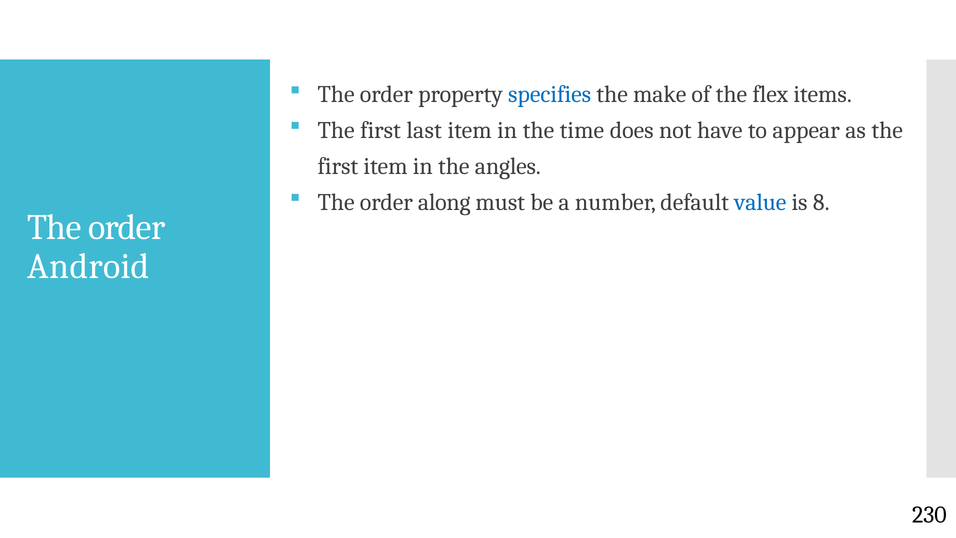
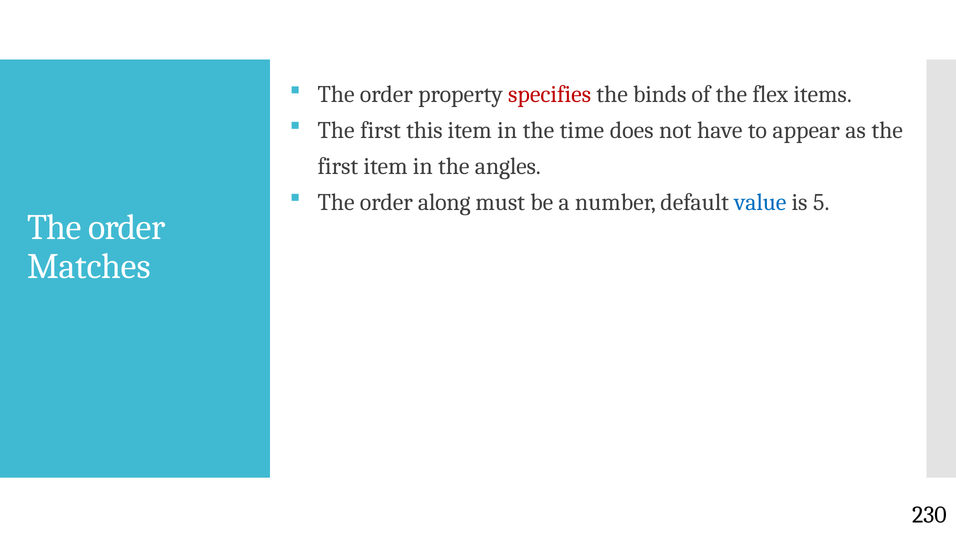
specifies colour: blue -> red (550, 95)
make: make -> binds (660, 95)
last: last -> this (424, 130)
8: 8 -> 5 (821, 202)
Android: Android -> Matches (89, 266)
